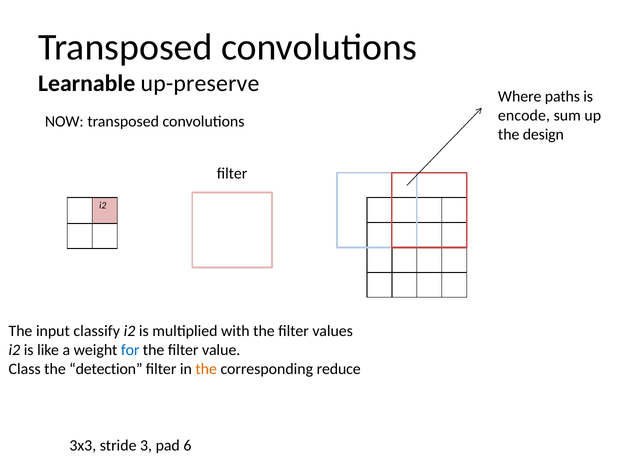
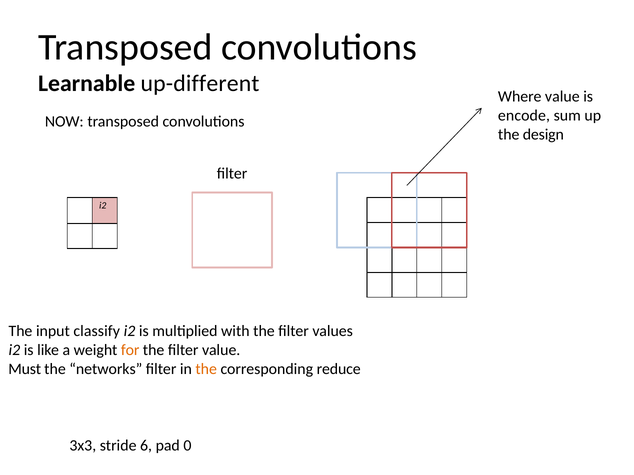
up-preserve: up-preserve -> up-different (200, 84)
Where paths: paths -> value (562, 96)
for colour: blue -> orange (130, 351)
Class: Class -> Must (25, 370)
detection: detection -> networks (106, 370)
3: 3 -> 6 (146, 446)
6: 6 -> 0 (187, 446)
